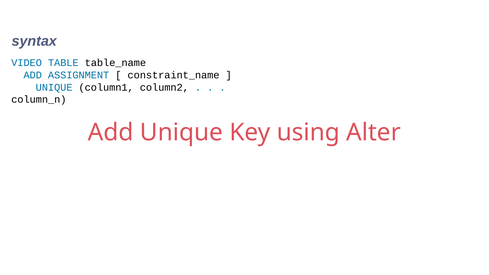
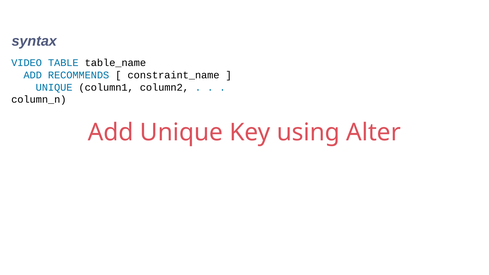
ASSIGNMENT: ASSIGNMENT -> RECOMMENDS (79, 75)
